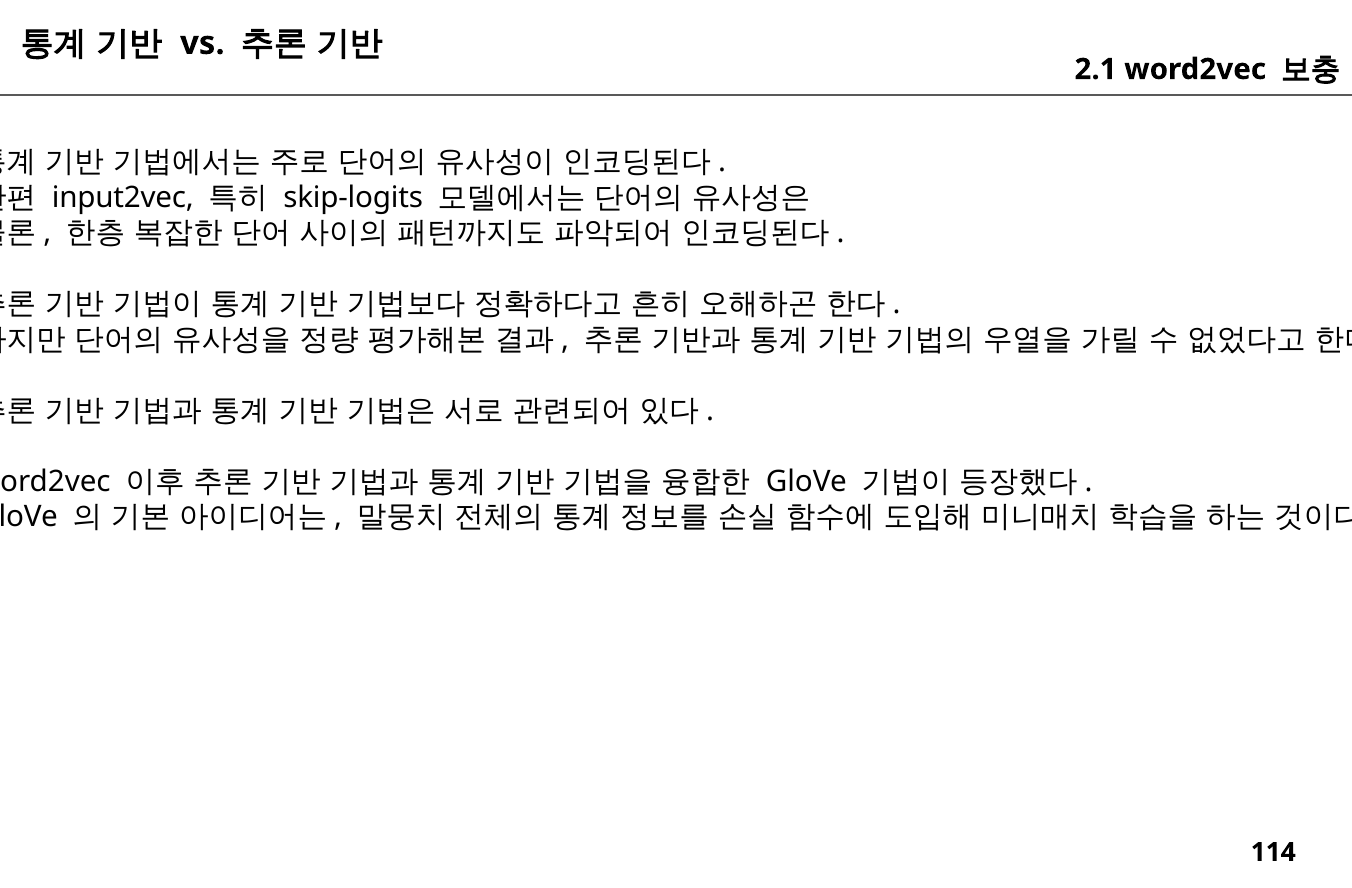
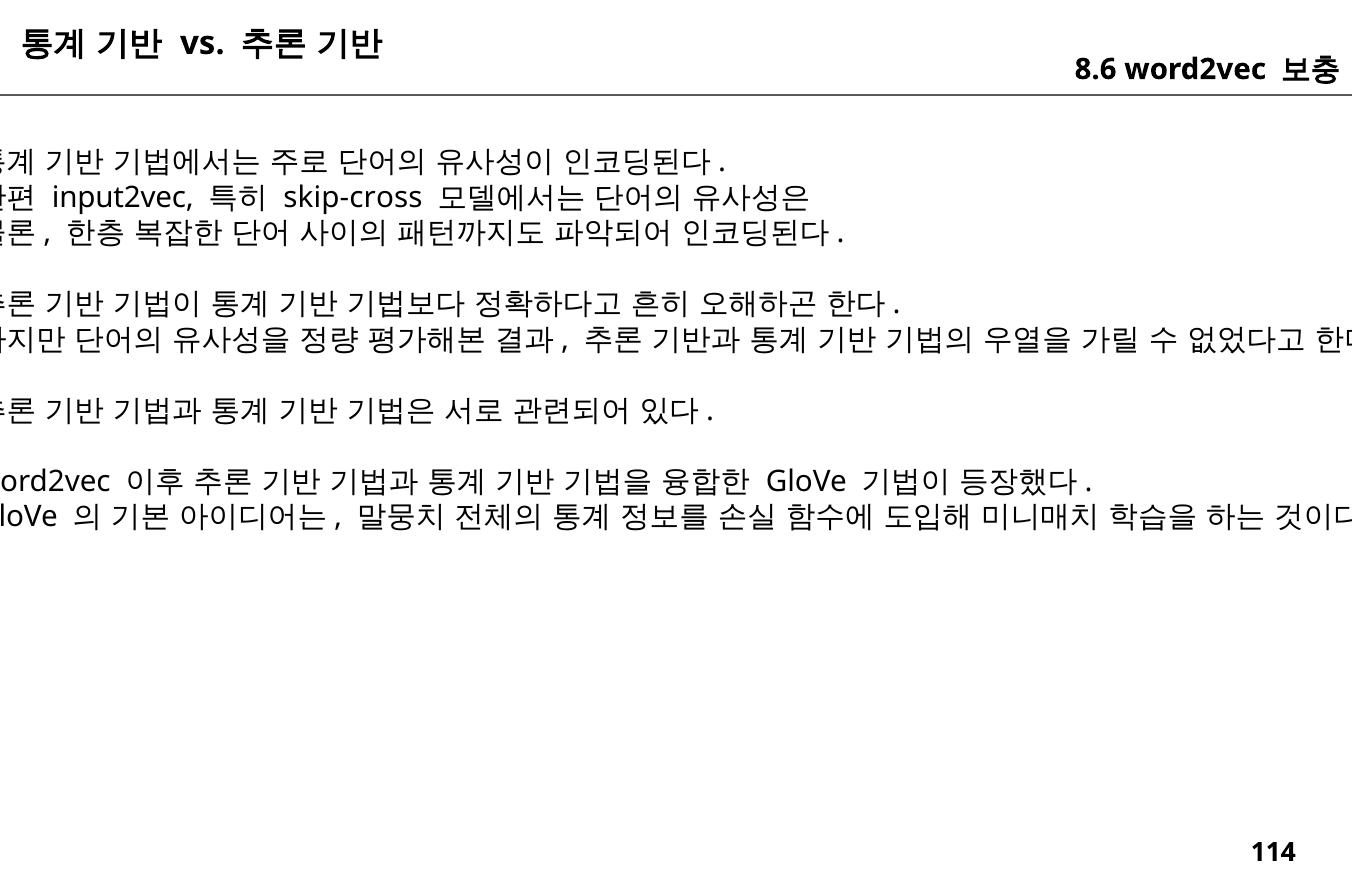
2.1: 2.1 -> 8.6 (1096, 69)
skip-logits: skip-logits -> skip-cross (353, 197)
